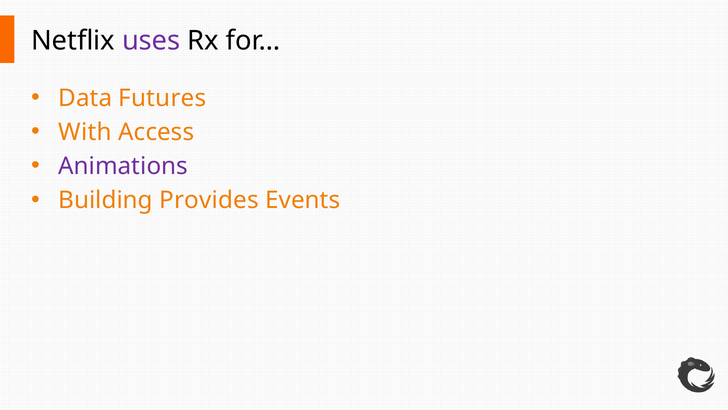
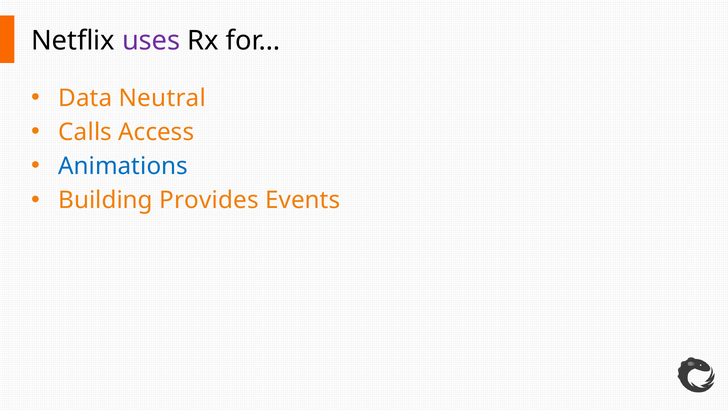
Futures: Futures -> Neutral (162, 98)
With: With -> Calls (85, 132)
Animations colour: purple -> blue (123, 166)
